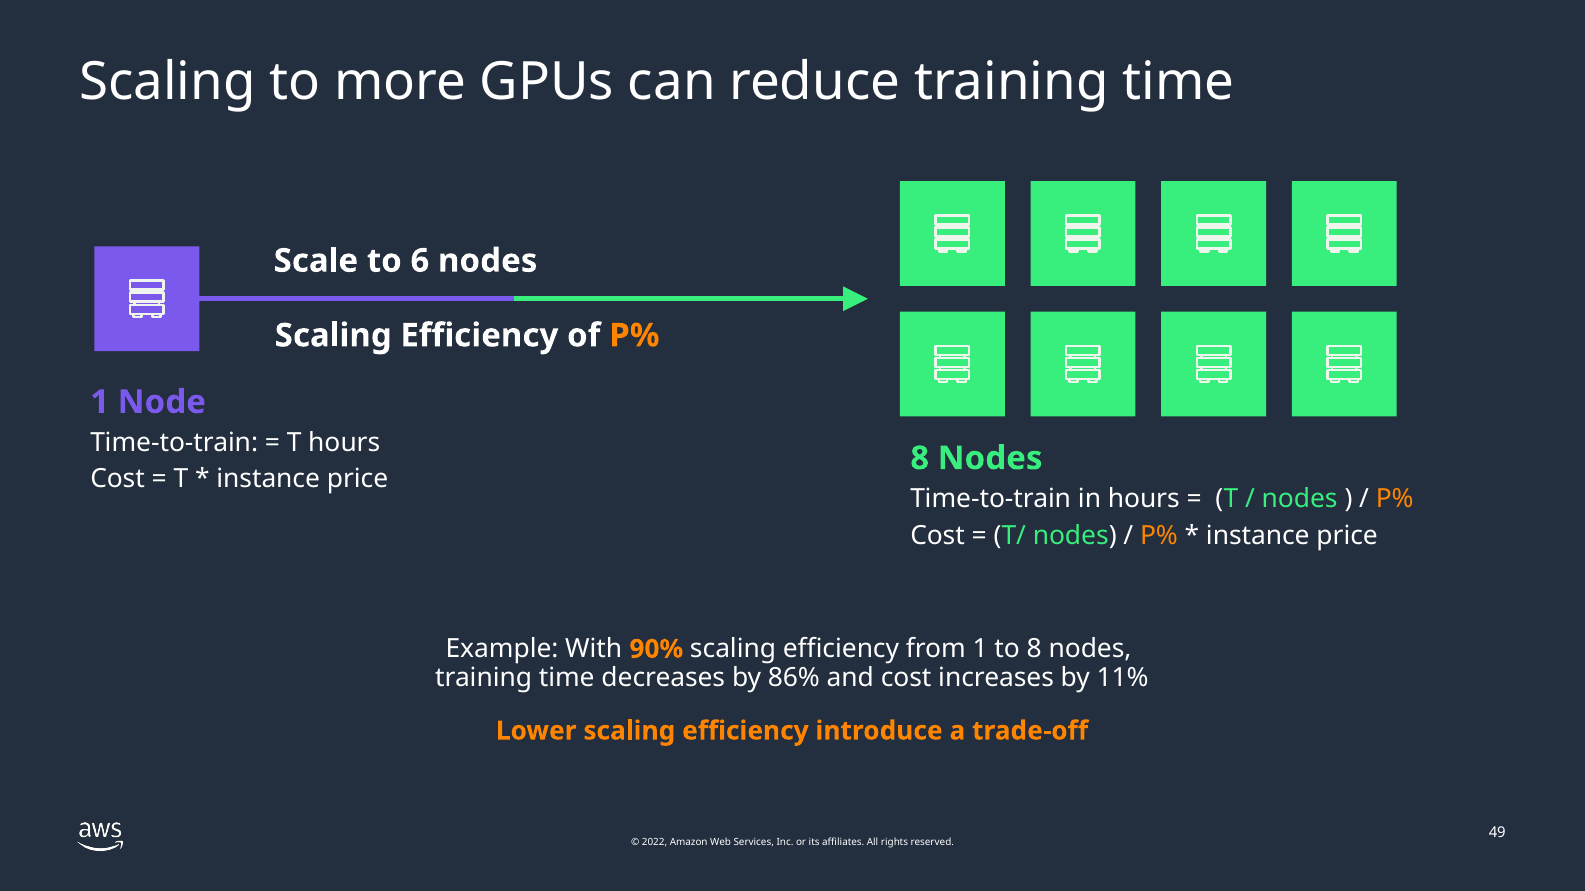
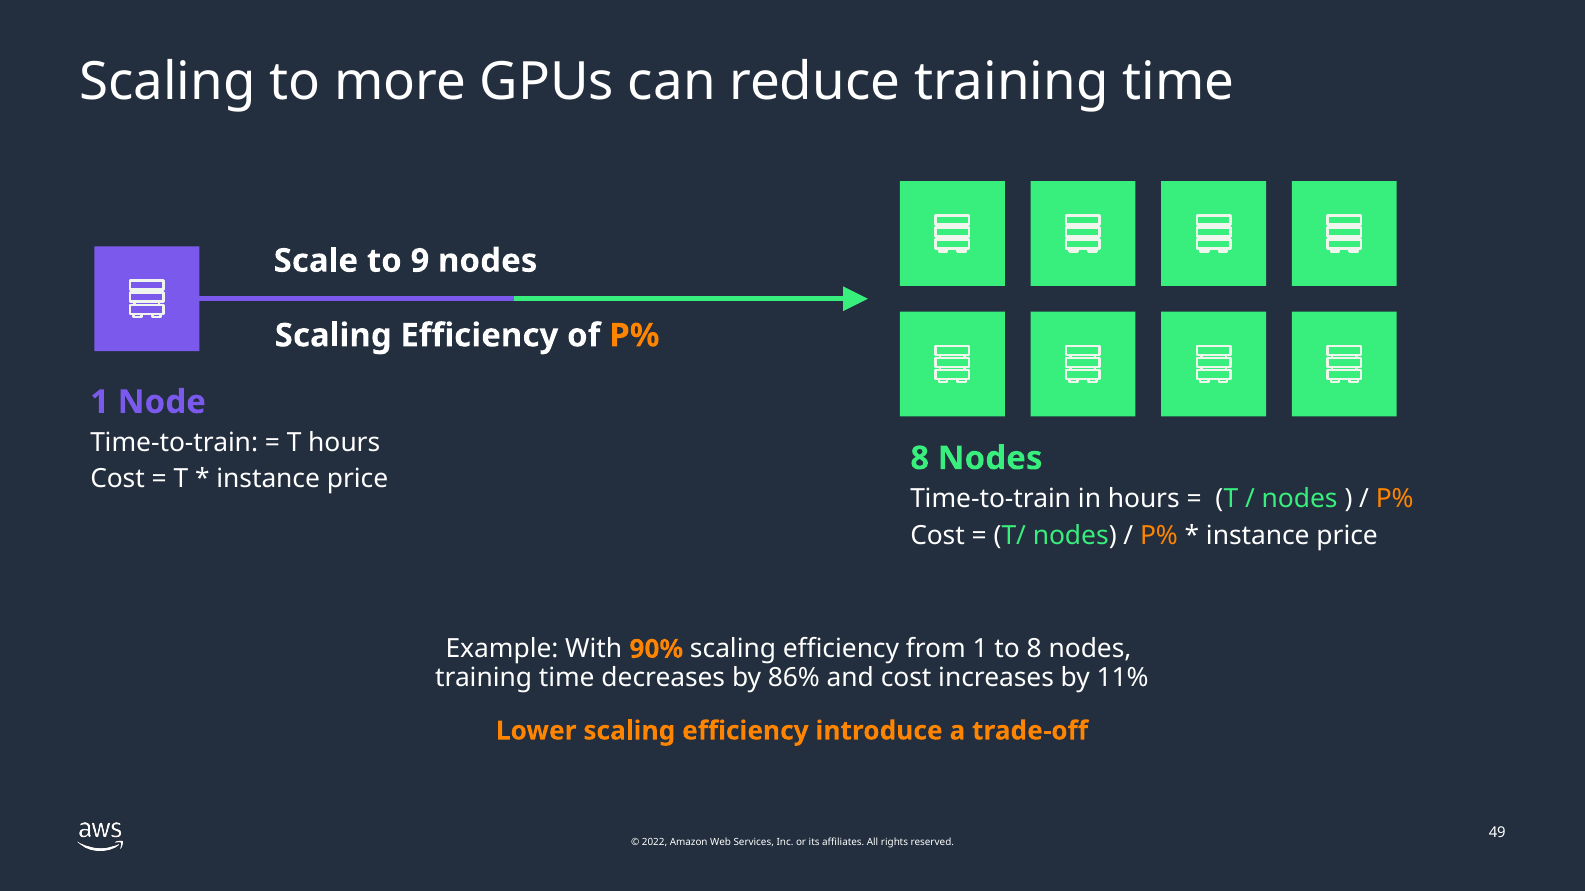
6: 6 -> 9 (420, 261)
